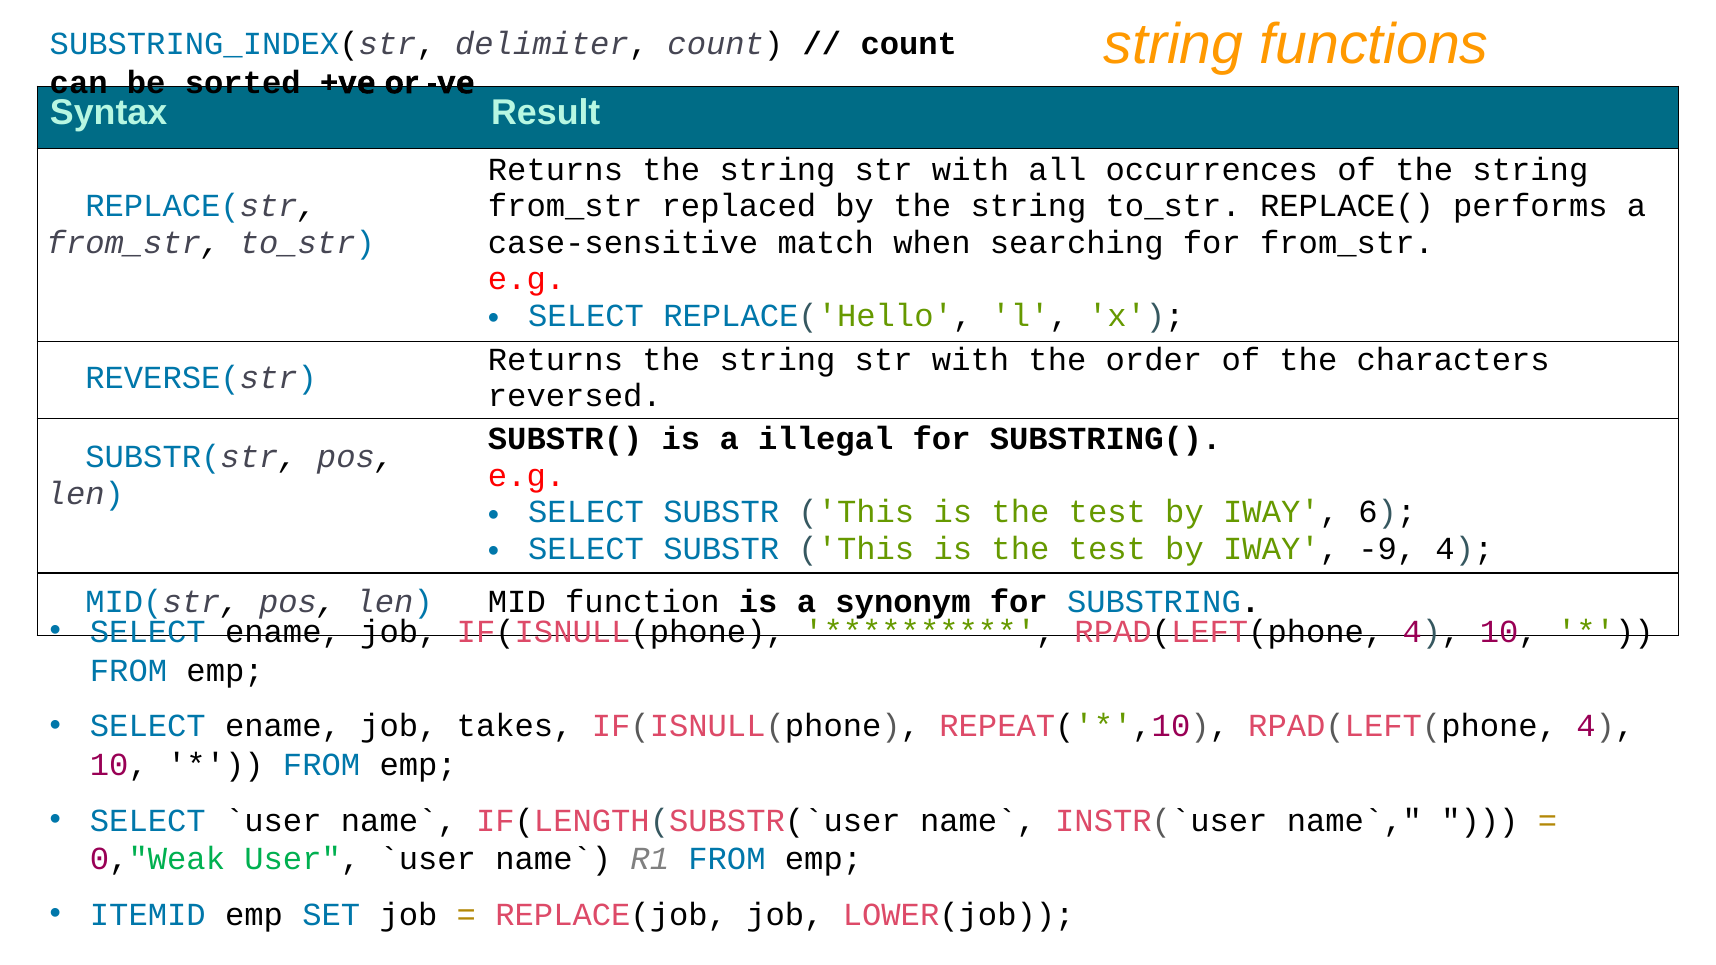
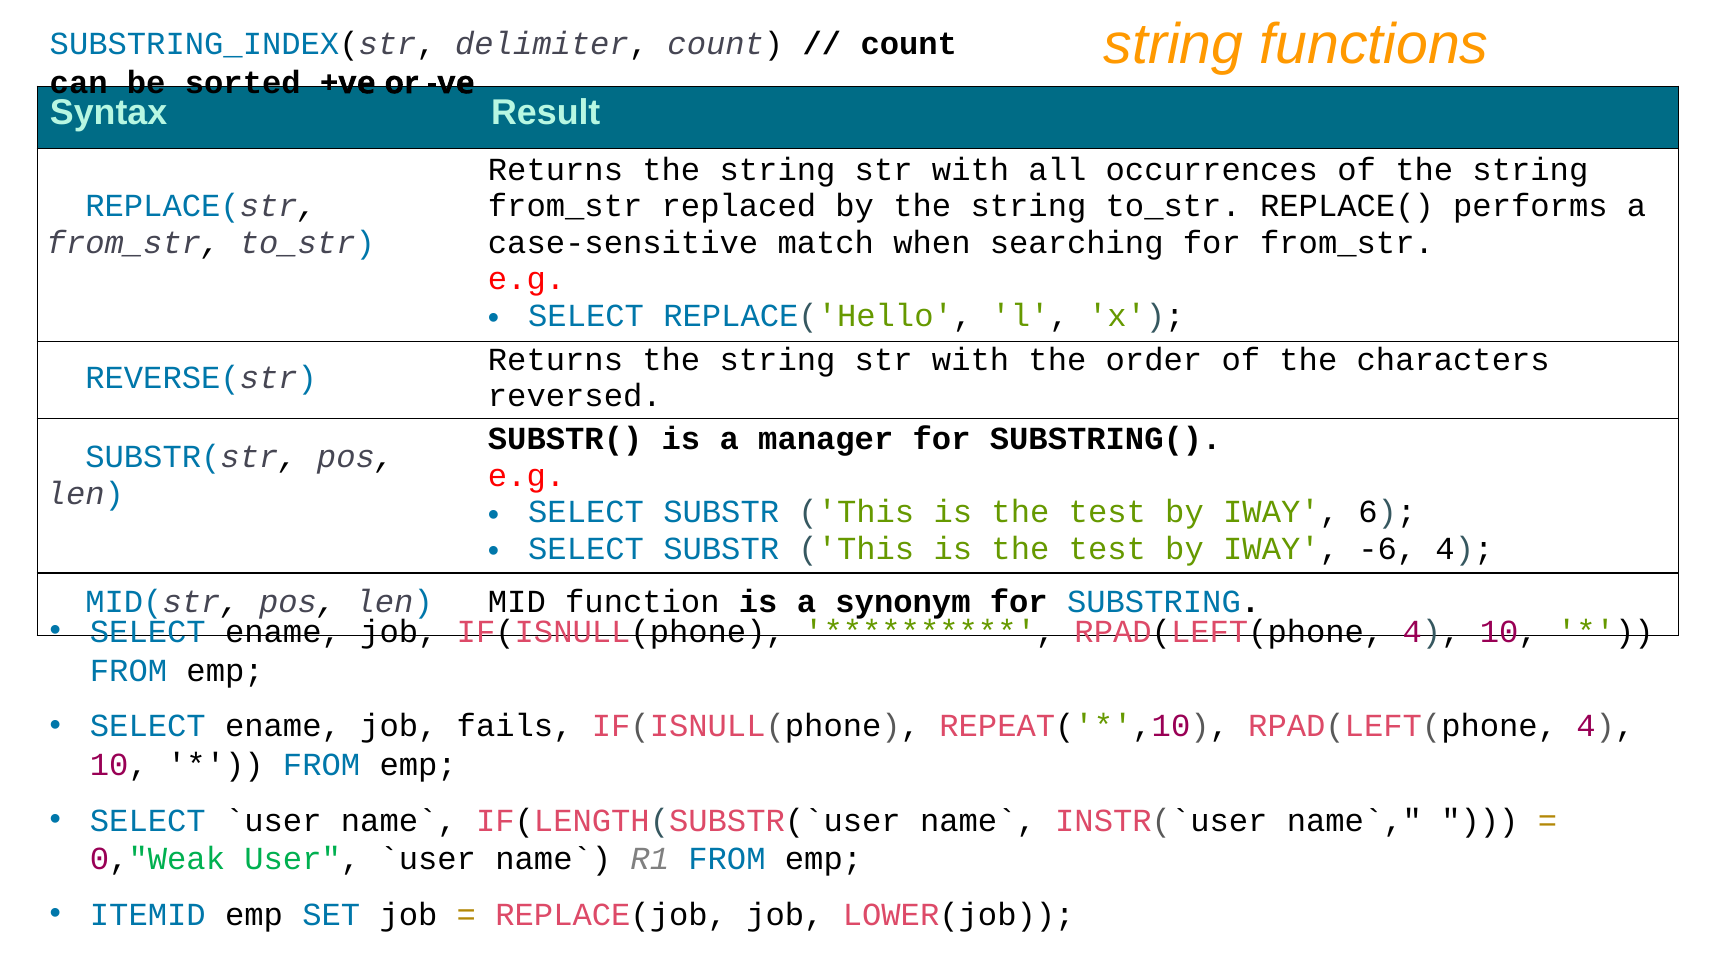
illegal: illegal -> manager (826, 439)
-9: -9 -> -6 (1387, 549)
takes: takes -> fails (515, 726)
